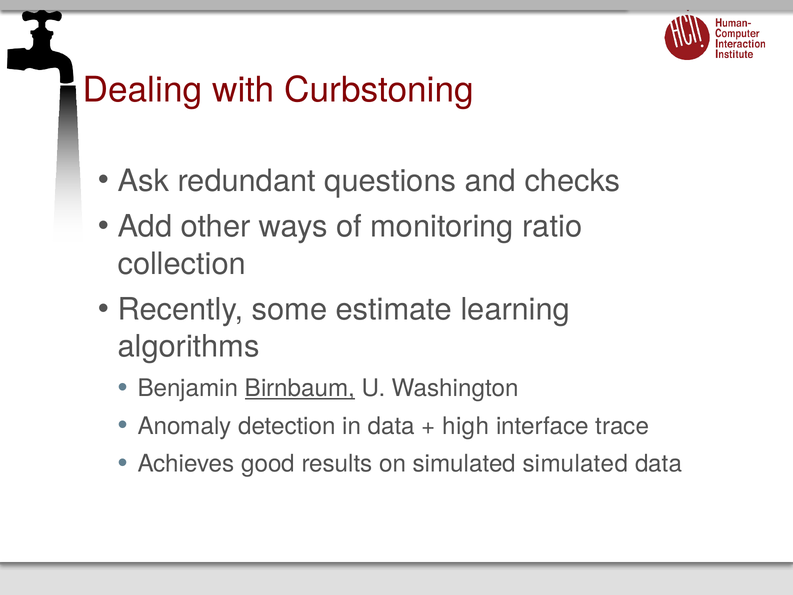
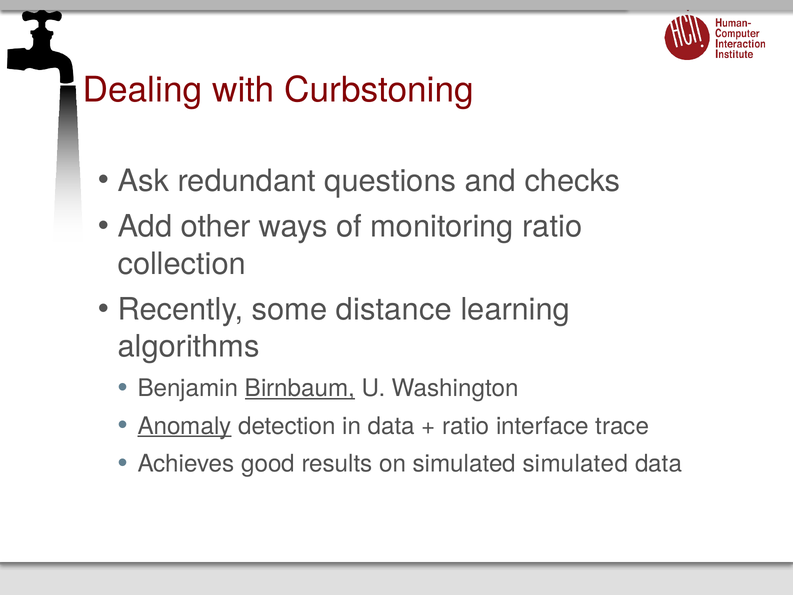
estimate: estimate -> distance (394, 310)
Anomaly underline: none -> present (185, 426)
high: high -> ratio (466, 426)
